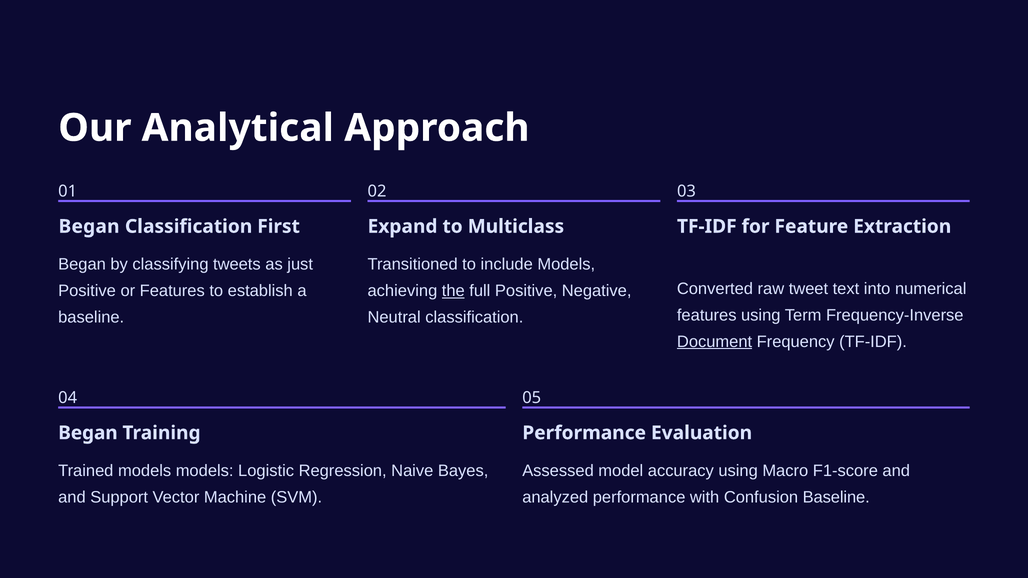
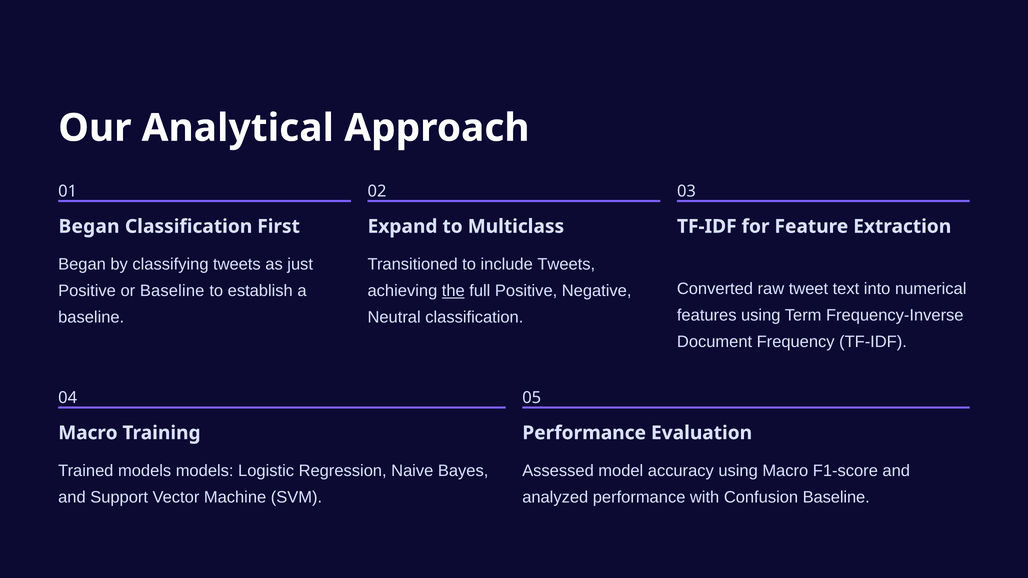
include Models: Models -> Tweets (566, 265)
or Features: Features -> Baseline (172, 291)
Document underline: present -> none (715, 342)
Began: Began -> Macro (88, 433)
